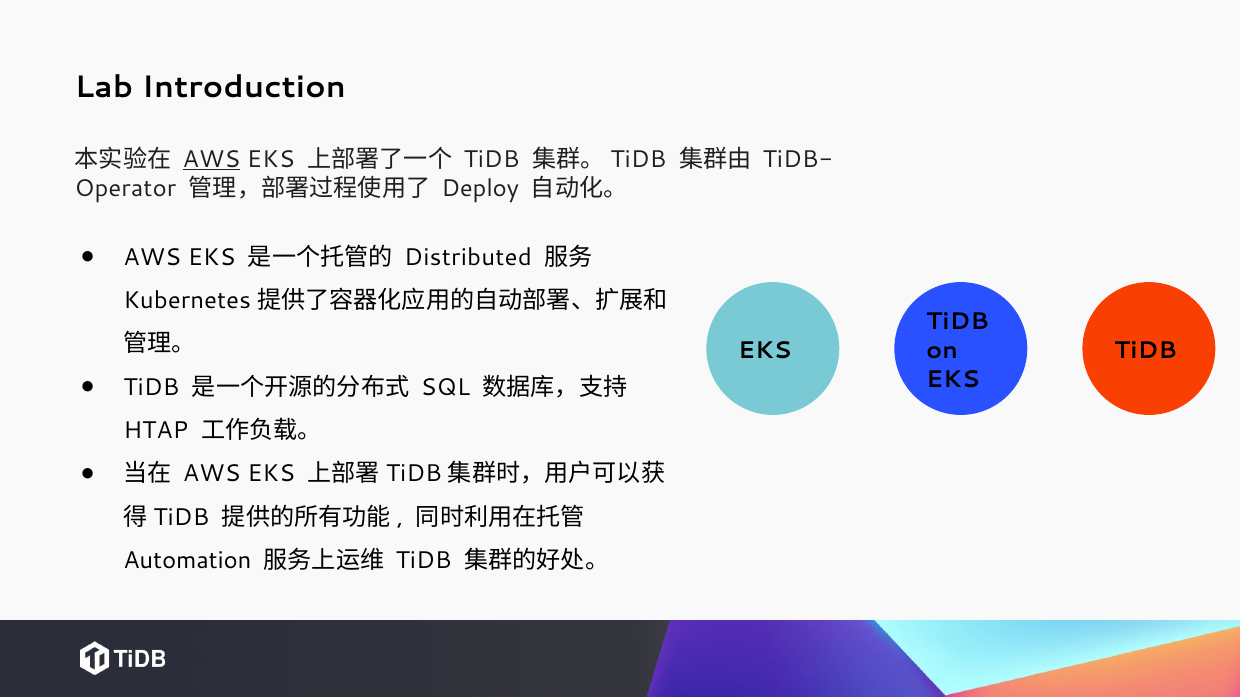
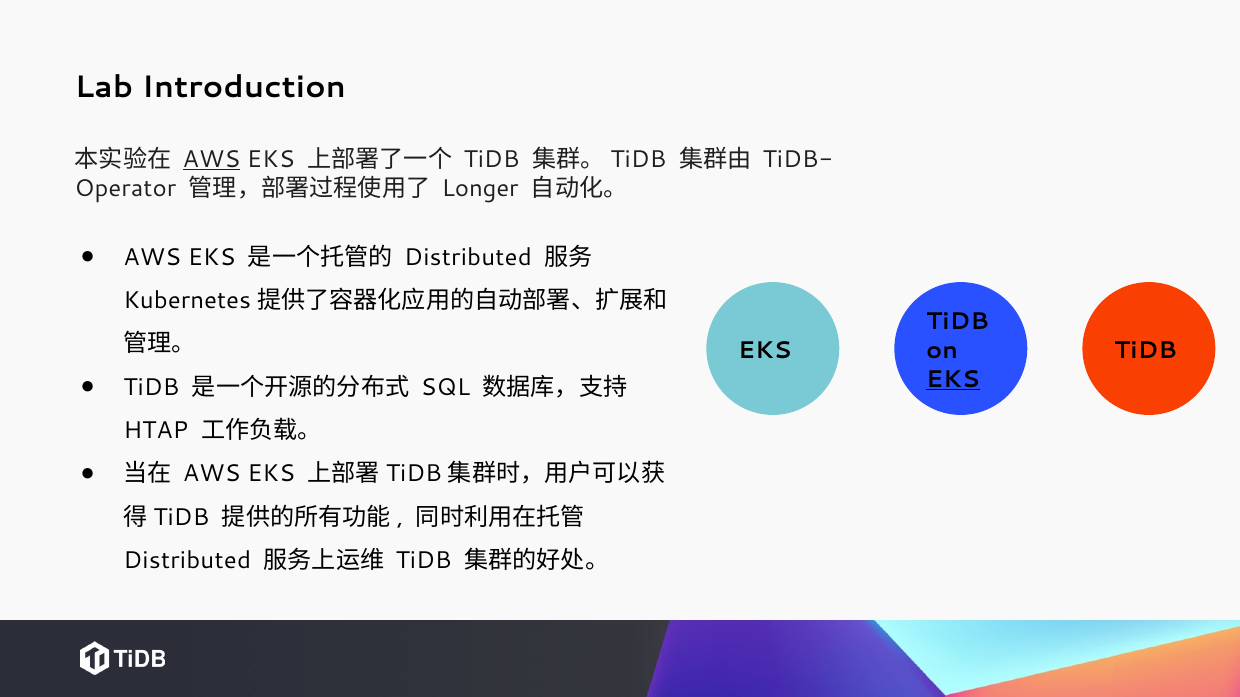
Deploy: Deploy -> Longer (480, 188)
EKS underline: none -> present (953, 379)
Automation: Automation -> Distributed (187, 561)
